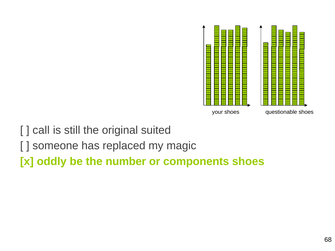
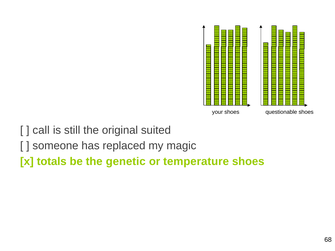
oddly: oddly -> totals (52, 162)
number: number -> genetic (126, 162)
components: components -> temperature (196, 162)
